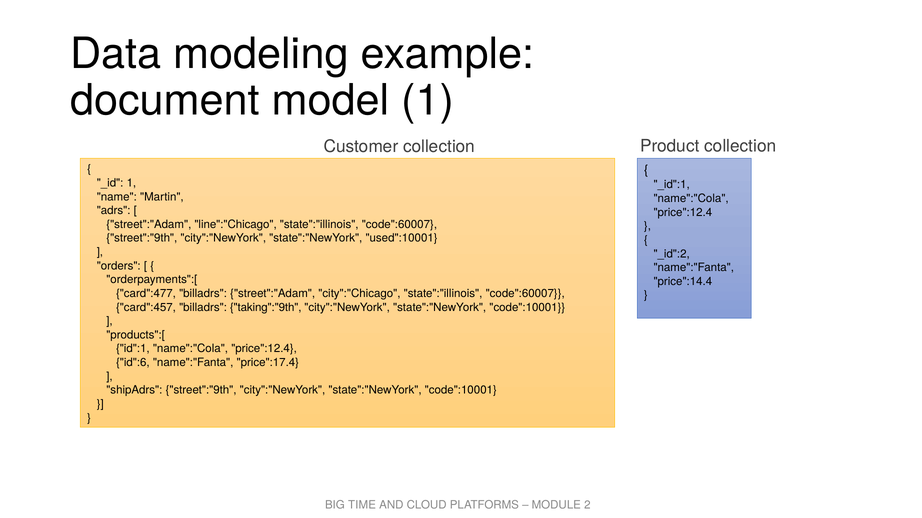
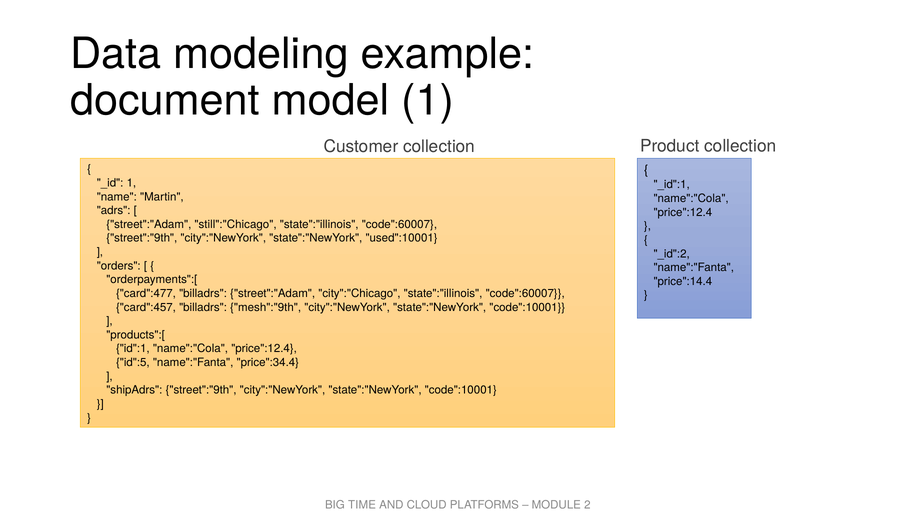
line":"Chicago: line":"Chicago -> still":"Chicago (236, 225)
taking":"9th: taking":"9th -> mesh":"9th (266, 308)
id":6: id":6 -> id":5 (133, 363)
price":17.4: price":17.4 -> price":34.4 (268, 363)
